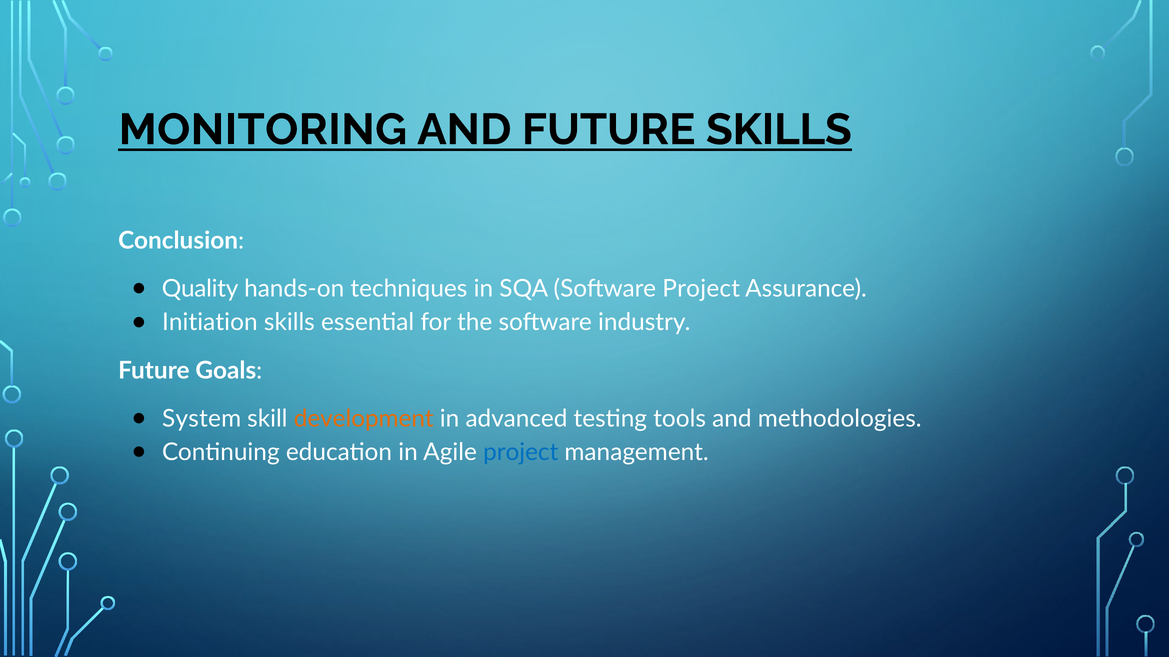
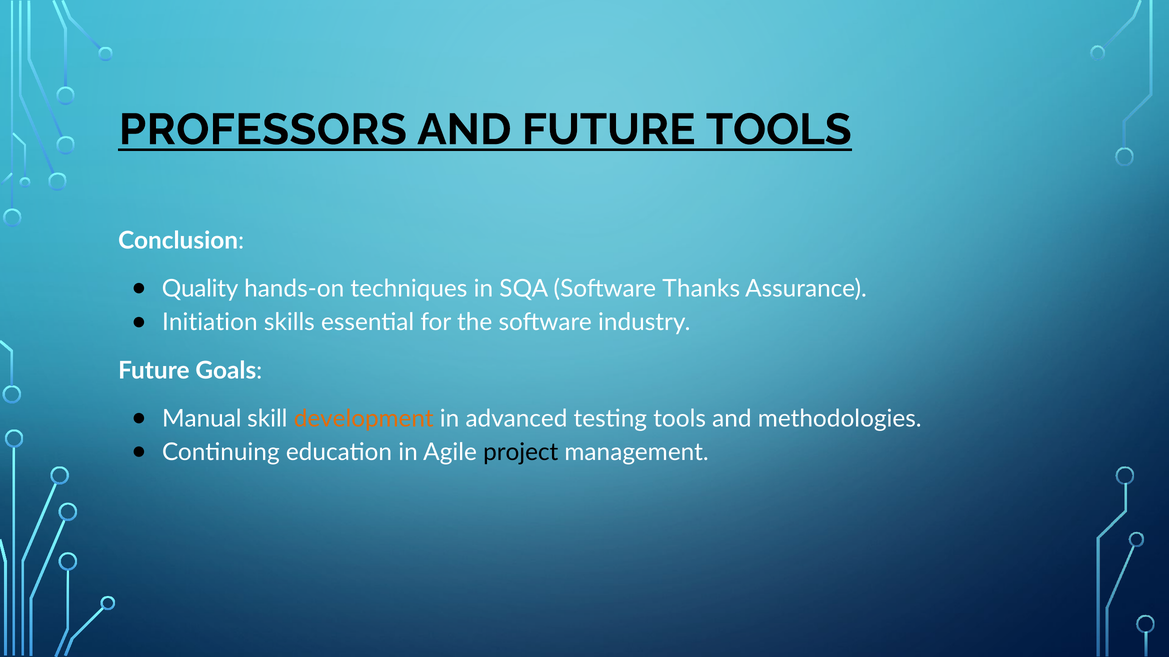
MONITORING: MONITORING -> PROFESSORS (263, 130)
FUTURE SKILLS: SKILLS -> TOOLS (779, 130)
Software Project: Project -> Thanks (701, 289)
System: System -> Manual (202, 419)
project colour: blue -> black (521, 453)
